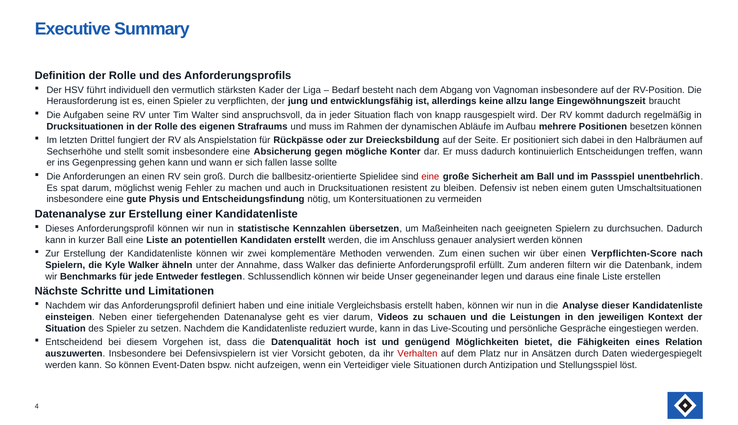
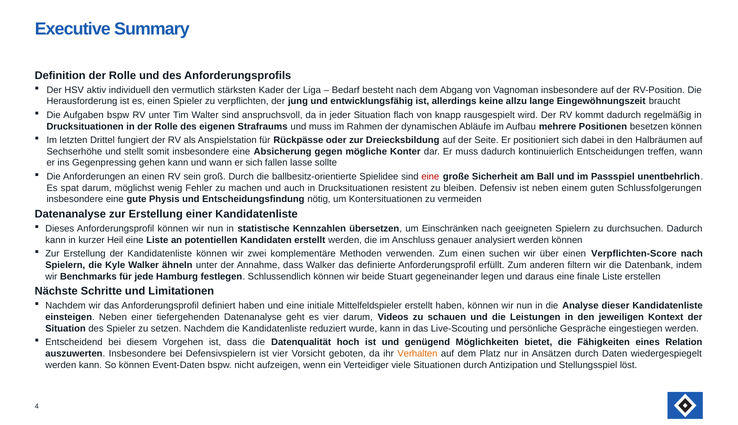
führt: führt -> aktiv (96, 90)
Aufgaben seine: seine -> bspw (118, 115)
Umschaltsituationen: Umschaltsituationen -> Schlussfolgerungen (659, 188)
Maßeinheiten: Maßeinheiten -> Einschränken (450, 229)
kurzer Ball: Ball -> Heil (115, 240)
Entweder: Entweder -> Hamburg (177, 276)
Unser: Unser -> Stuart (400, 276)
Vergleichsbasis: Vergleichsbasis -> Mittelfeldspieler (369, 306)
Verhalten colour: red -> orange (417, 354)
